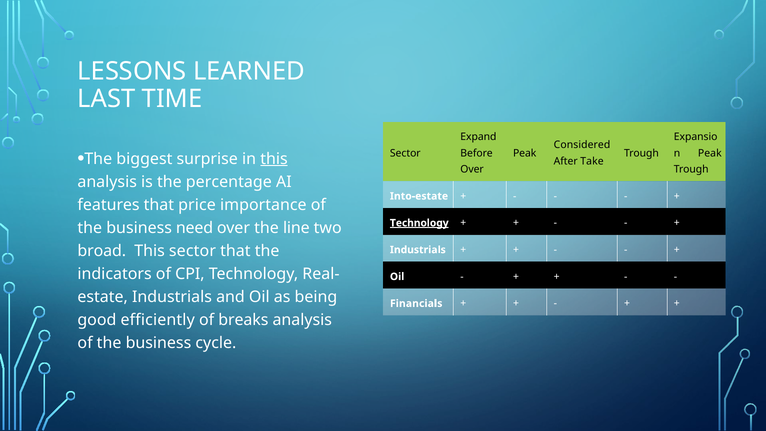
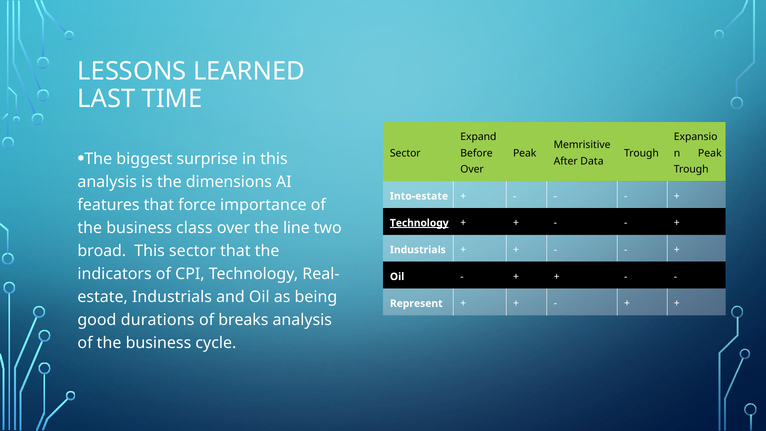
Considered: Considered -> Memrisitive (582, 145)
this underline: present -> none (274, 159)
Take: Take -> Data (592, 161)
percentage: percentage -> dimensions (229, 182)
price: price -> force (197, 205)
need: need -> class (194, 228)
Financials: Financials -> Represent (416, 303)
efficiently: efficiently -> durations (158, 320)
